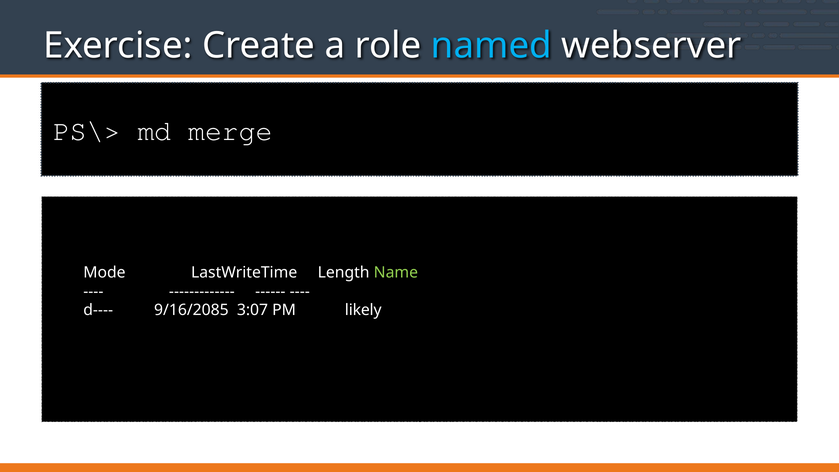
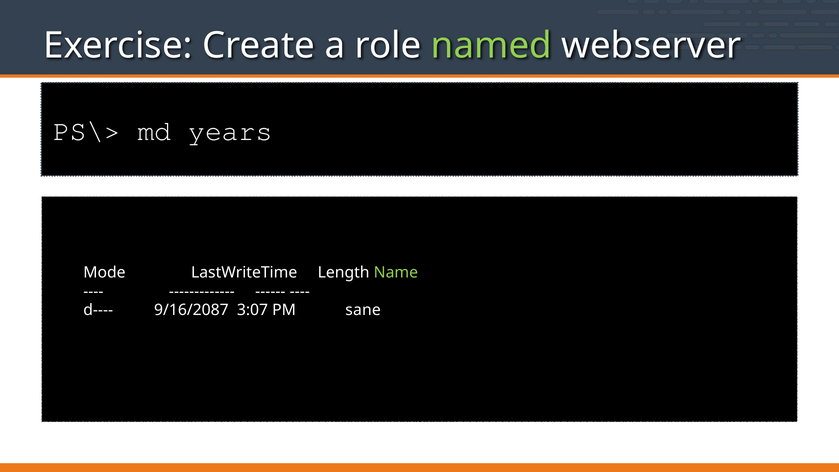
named colour: light blue -> light green (491, 45)
merge: merge -> years (230, 131)
9/16/2085: 9/16/2085 -> 9/16/2087 (191, 310)
likely: likely -> sane (363, 310)
